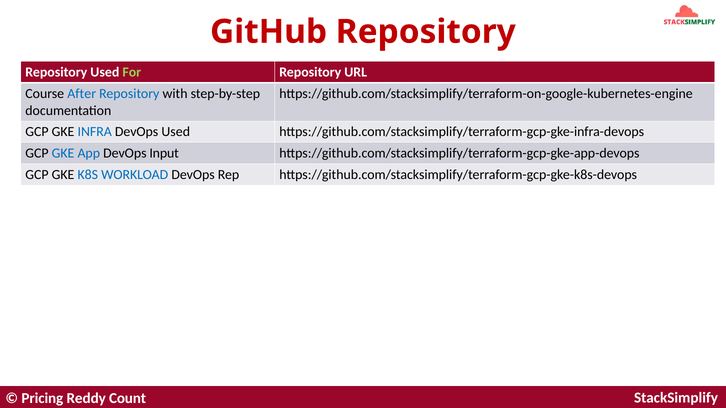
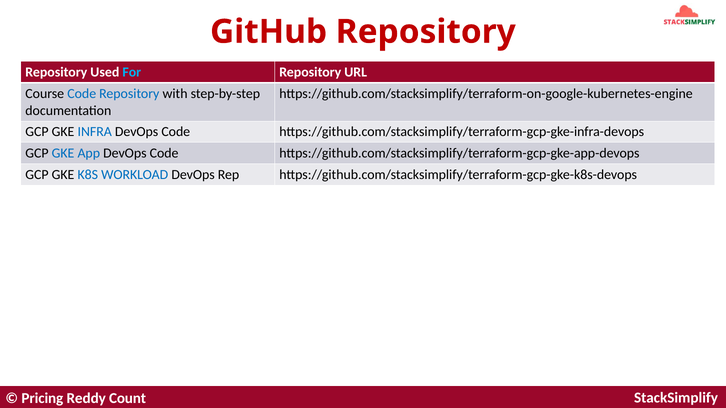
For colour: light green -> light blue (132, 72)
Course After: After -> Code (82, 94)
INFRA DevOps Used: Used -> Code (176, 132)
App DevOps Input: Input -> Code (164, 153)
